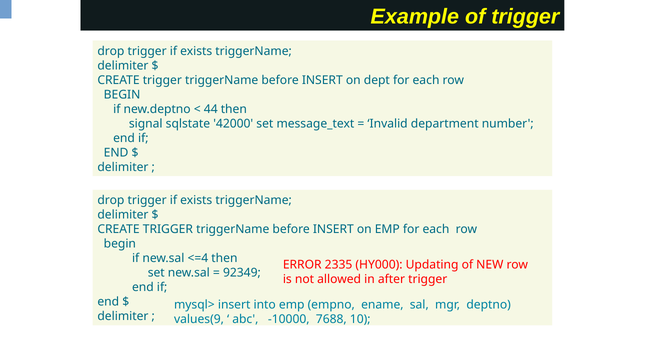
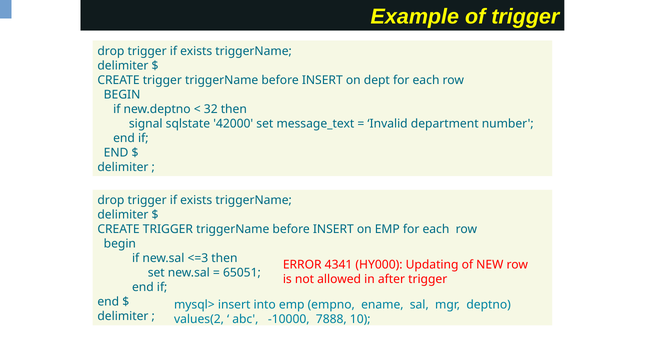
44: 44 -> 32 (211, 109)
<=4: <=4 -> <=3 (198, 258)
2335: 2335 -> 4341 (339, 264)
92349: 92349 -> 65051 (242, 273)
values(9: values(9 -> values(2 (199, 319)
7688: 7688 -> 7888 (331, 319)
